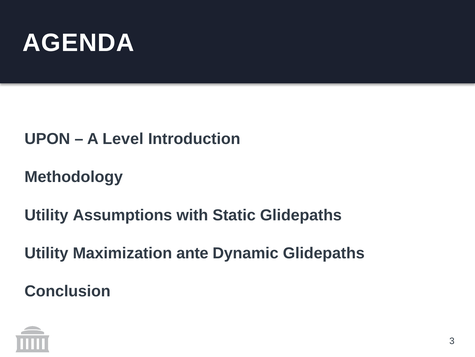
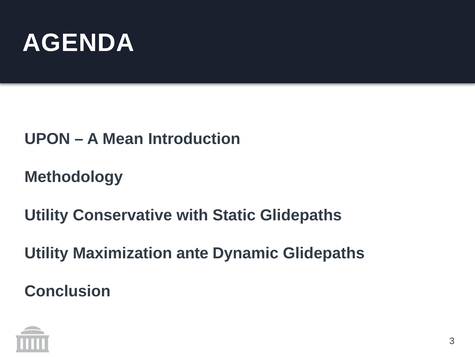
Level: Level -> Mean (123, 139)
Assumptions: Assumptions -> Conservative (122, 215)
